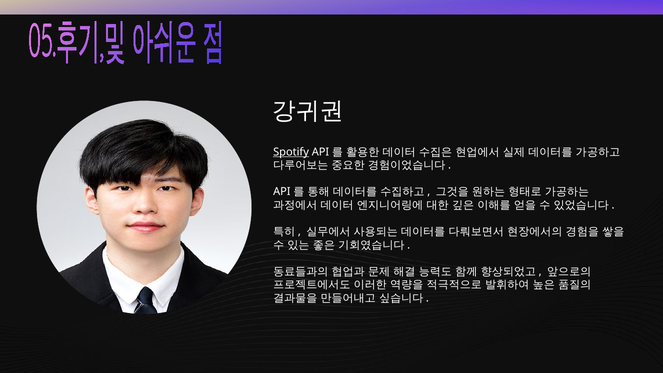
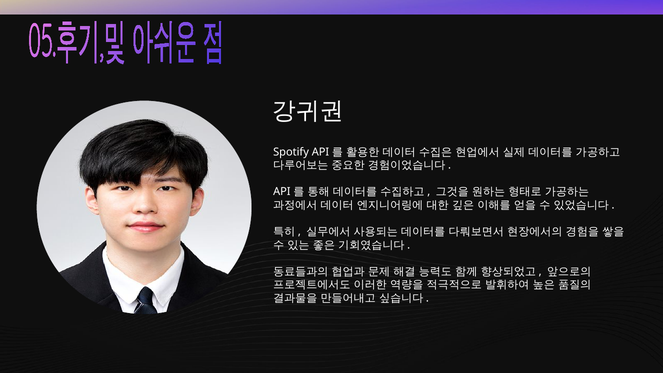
Spotify underline: present -> none (291, 152)
